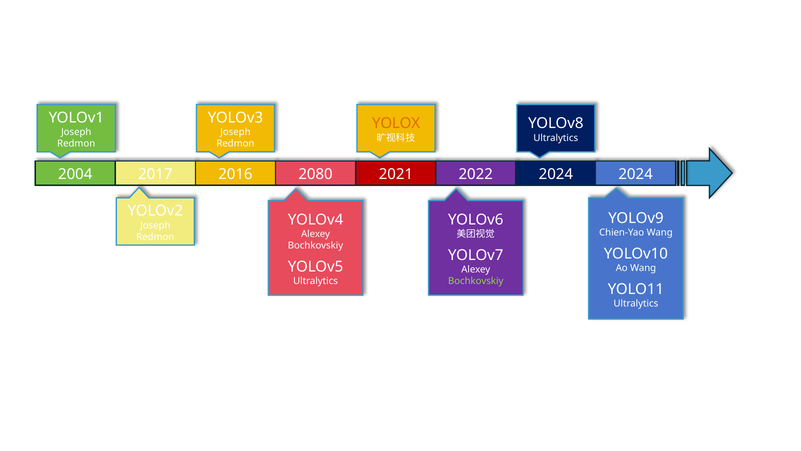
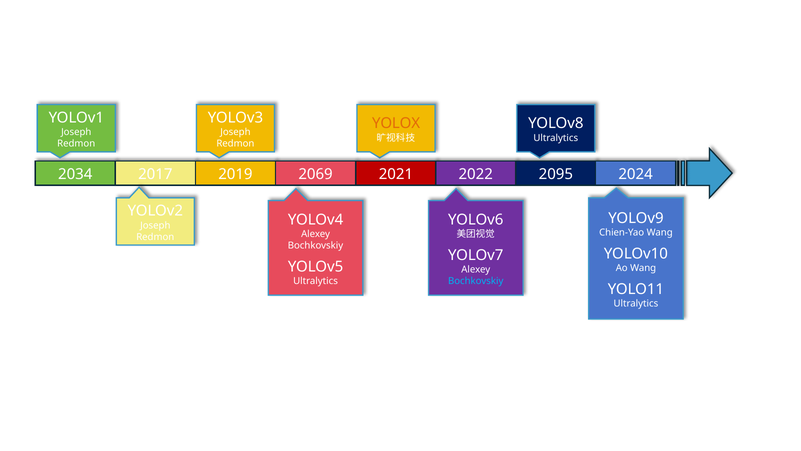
2004: 2004 -> 2034 (75, 174)
2016: 2016 -> 2019 (235, 174)
2080: 2080 -> 2069 (316, 174)
2022 2024: 2024 -> 2095 (556, 174)
Bochkovskiy colour: light green -> light blue (476, 281)
